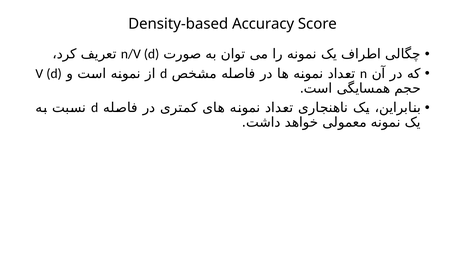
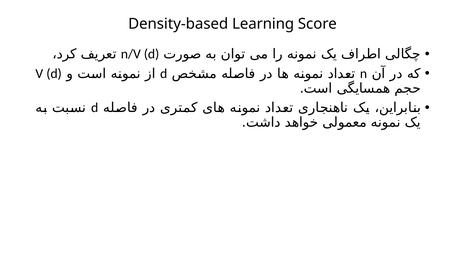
Accuracy: Accuracy -> Learning (263, 24)
